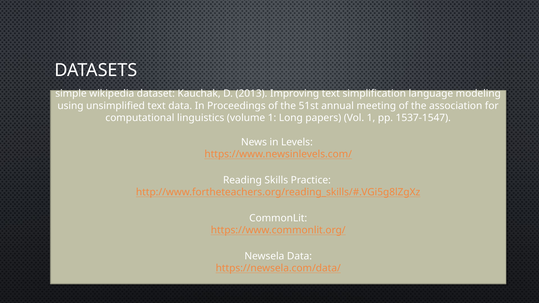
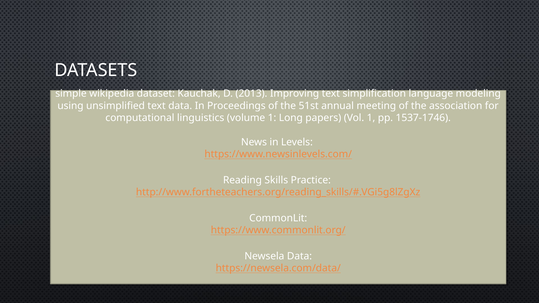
1537-1547: 1537-1547 -> 1537-1746 (423, 118)
